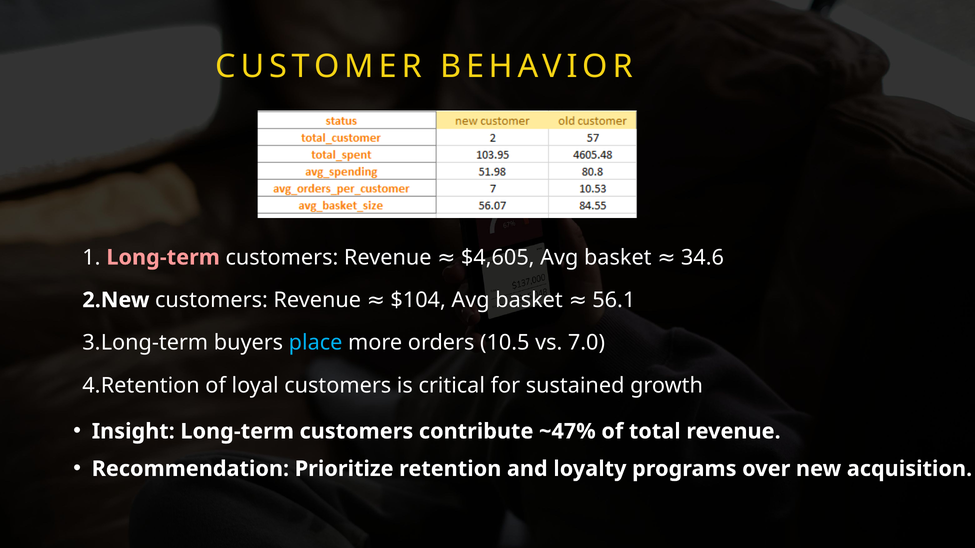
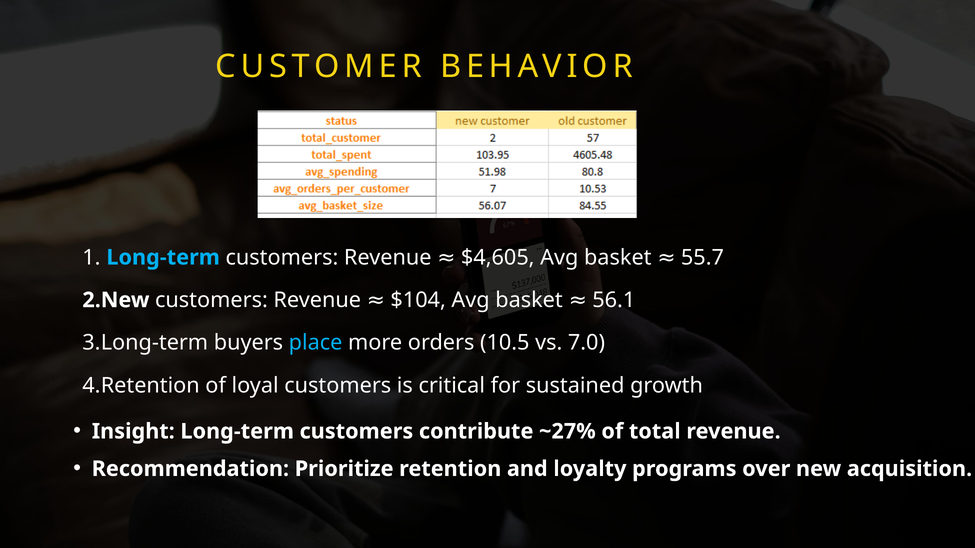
Long-term colour: pink -> light blue (163, 258)
34.6: 34.6 -> 55.7 (702, 258)
~47%: ~47% -> ~27% (567, 432)
